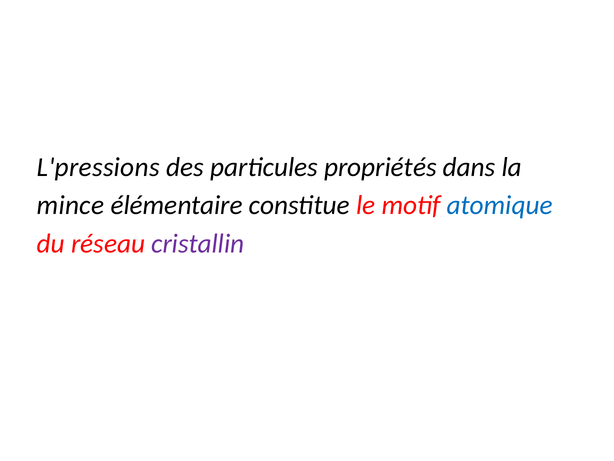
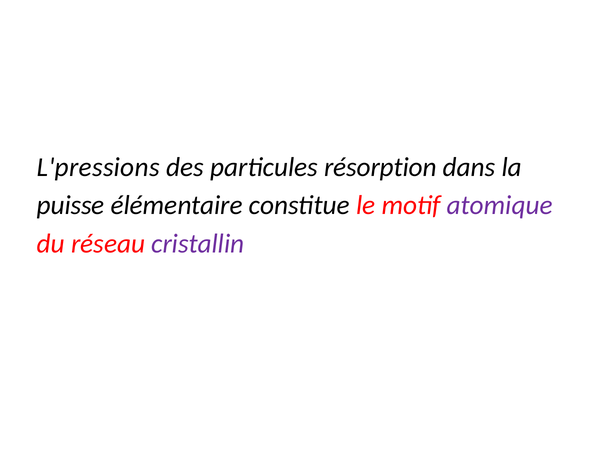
propriétés: propriétés -> résorption (380, 167)
mince: mince -> puisse (71, 205)
atomique colour: blue -> purple (500, 205)
